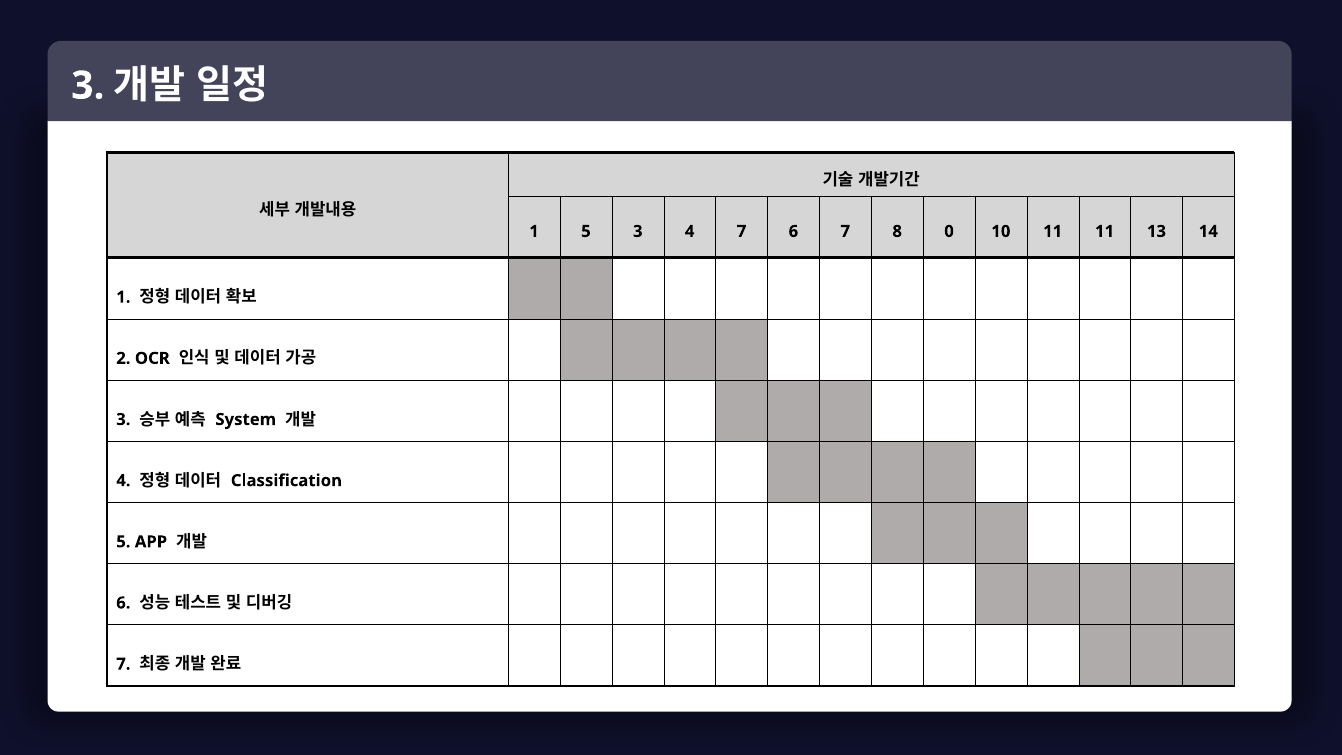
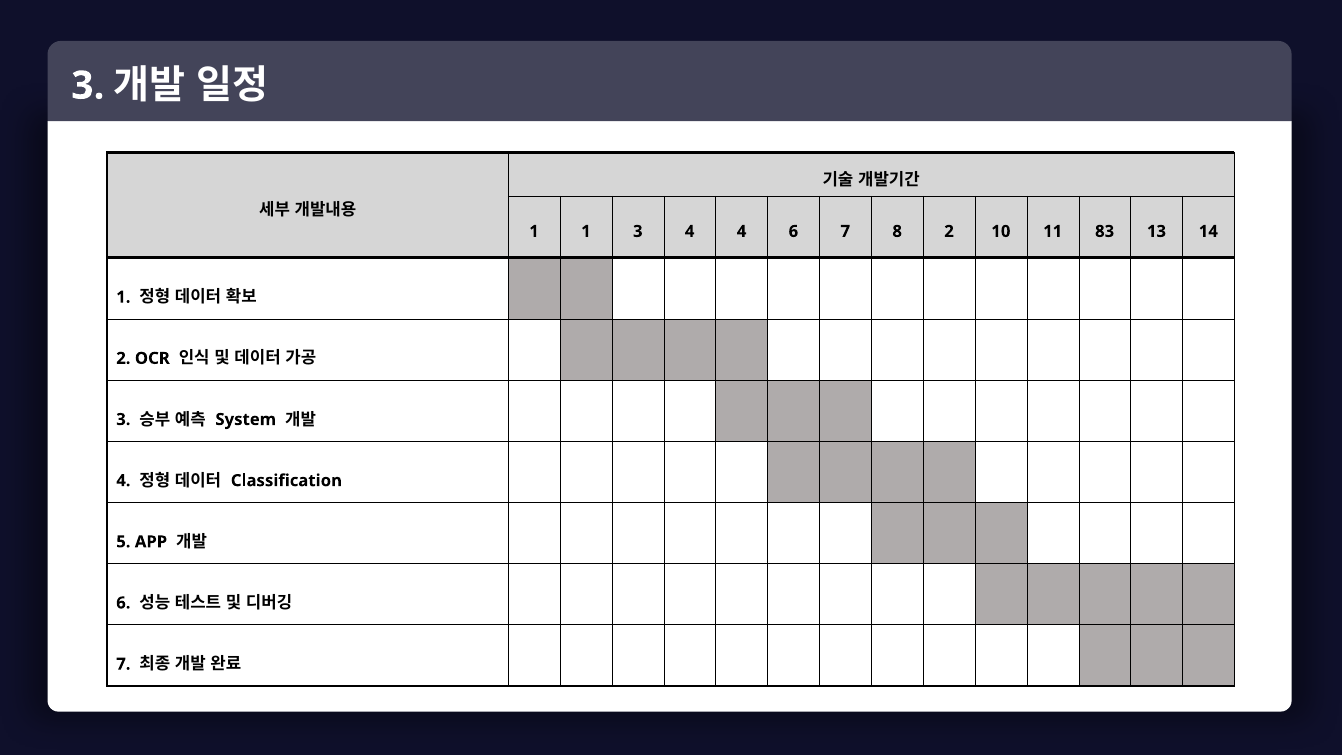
1 5: 5 -> 1 (586, 231)
4 7: 7 -> 4 (742, 231)
8 0: 0 -> 2 (949, 231)
11 11: 11 -> 83 (1105, 231)
